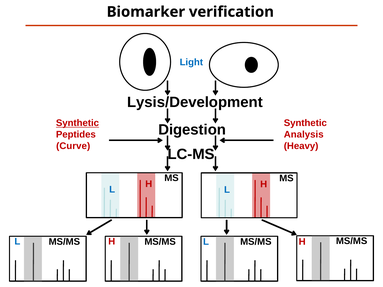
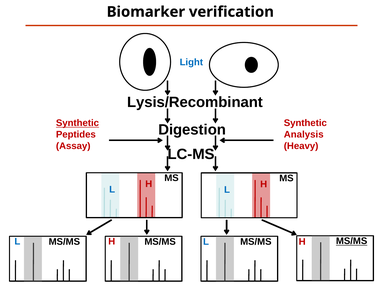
Lysis/Development: Lysis/Development -> Lysis/Recombinant (195, 102)
Curve: Curve -> Assay (73, 146)
MS/MS underline: none -> present (352, 241)
